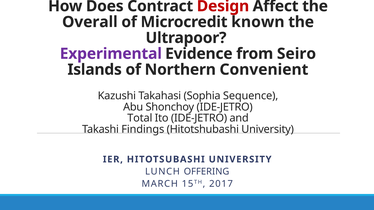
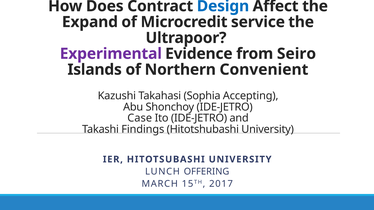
Design colour: red -> blue (223, 6)
Overall: Overall -> Expand (90, 22)
known: known -> service (258, 22)
Sequence: Sequence -> Accepting (251, 96)
Total: Total -> Case (140, 118)
